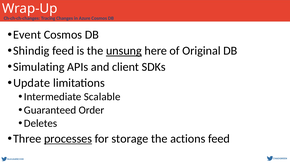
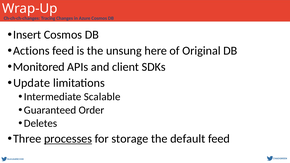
Event: Event -> Insert (27, 35)
Shindig: Shindig -> Actions (31, 51)
unsung underline: present -> none (124, 51)
Simulating: Simulating -> Monitored (39, 67)
actions: actions -> default (188, 139)
